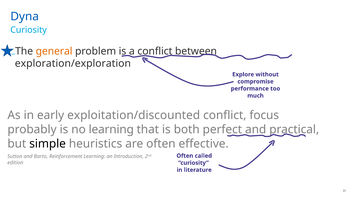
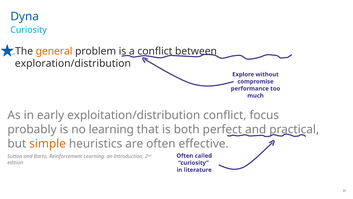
exploration/exploration: exploration/exploration -> exploration/distribution (73, 63)
exploitation/discounted: exploitation/discounted -> exploitation/distribution (134, 115)
simple colour: black -> orange (48, 143)
